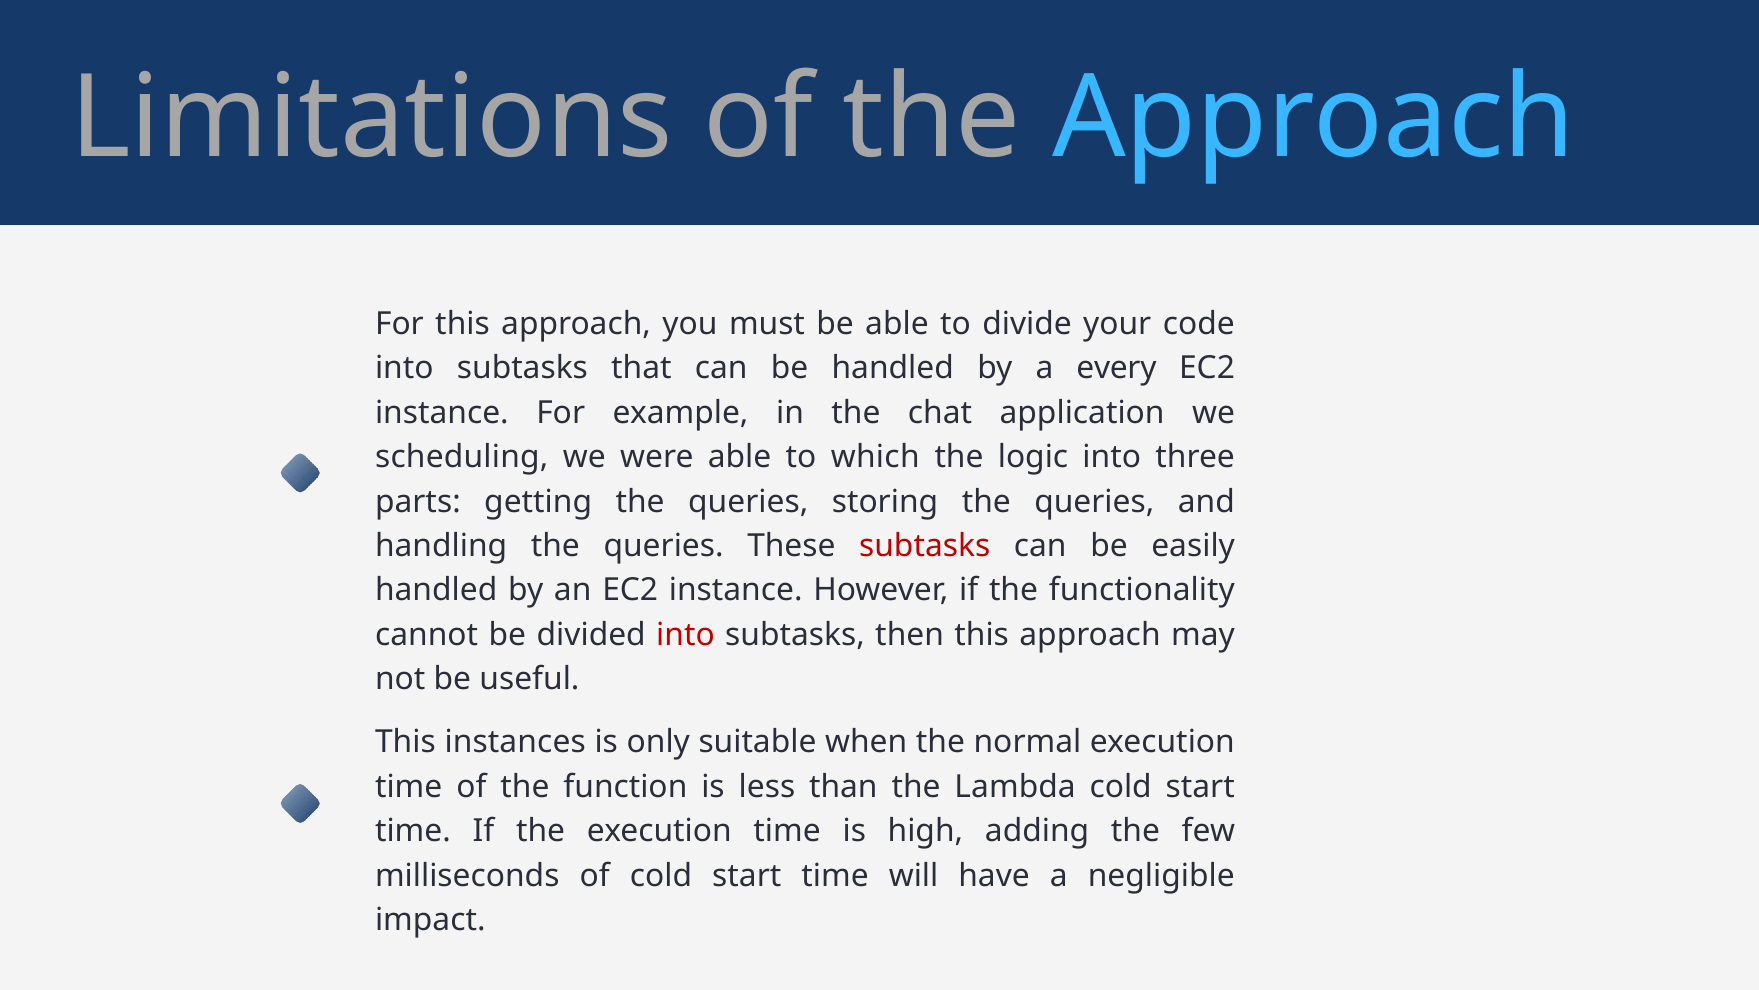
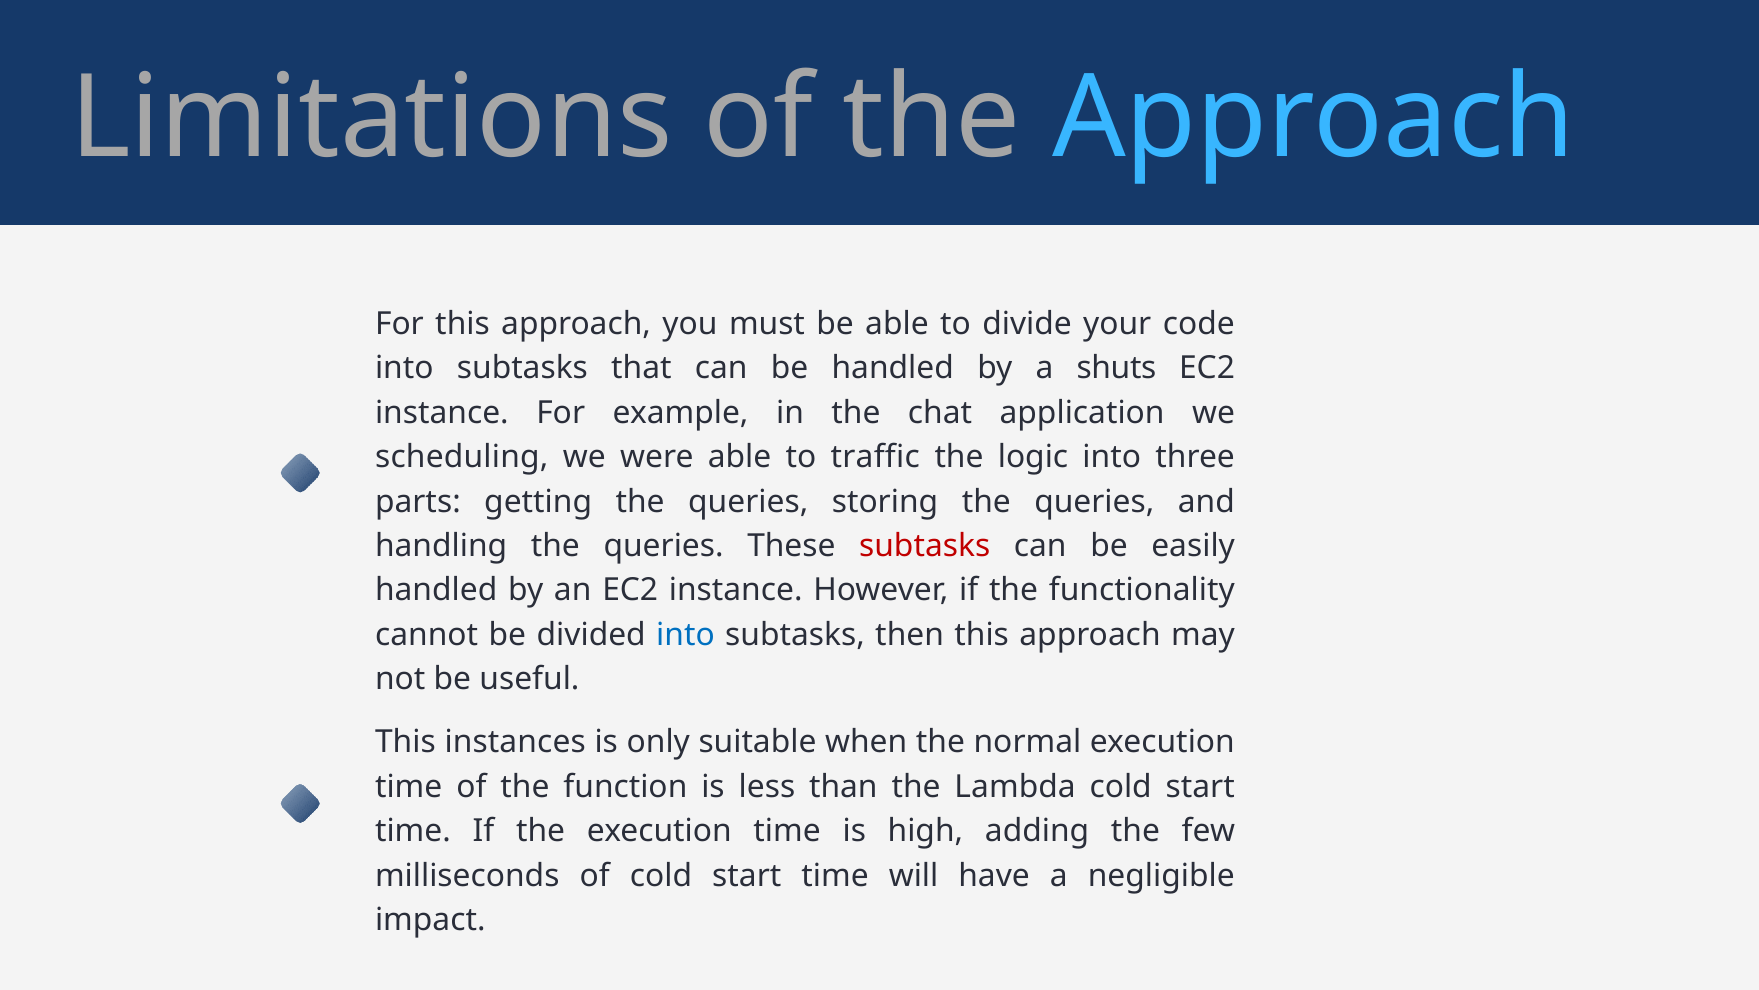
every: every -> shuts (1116, 368)
which: which -> traffic (875, 457)
into colour: red -> blue (685, 635)
